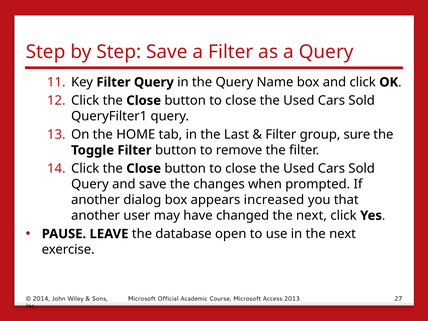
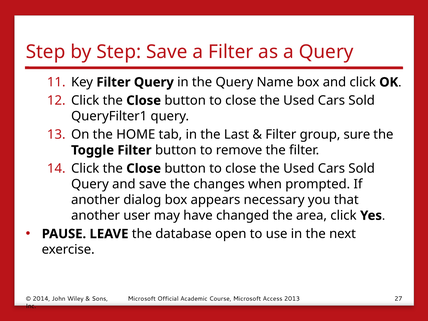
increased: increased -> necessary (274, 200)
changed the next: next -> area (312, 216)
